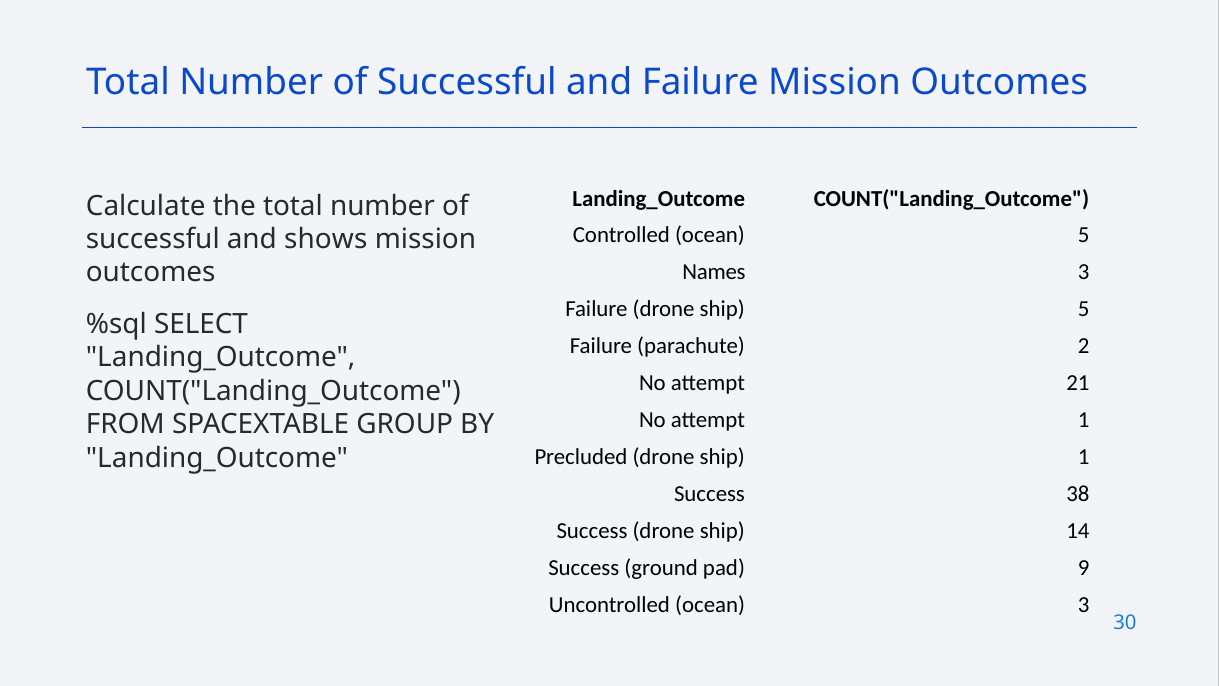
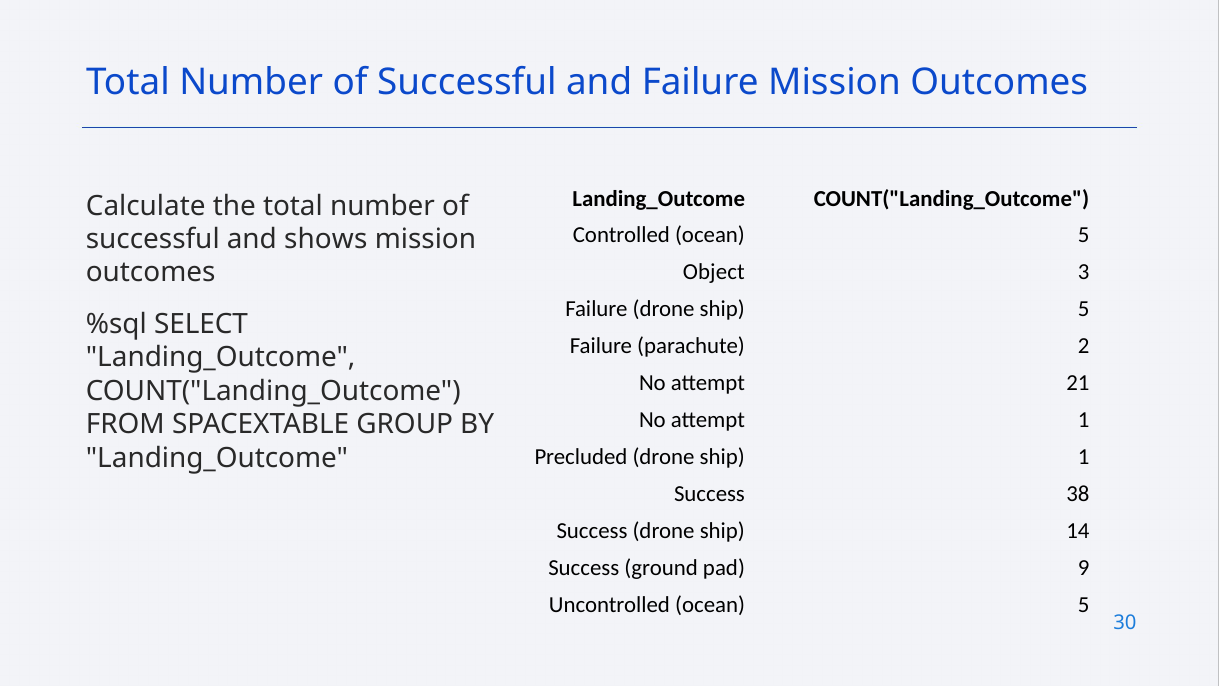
Names: Names -> Object (714, 272)
Uncontrolled ocean 3: 3 -> 5 (1084, 605)
